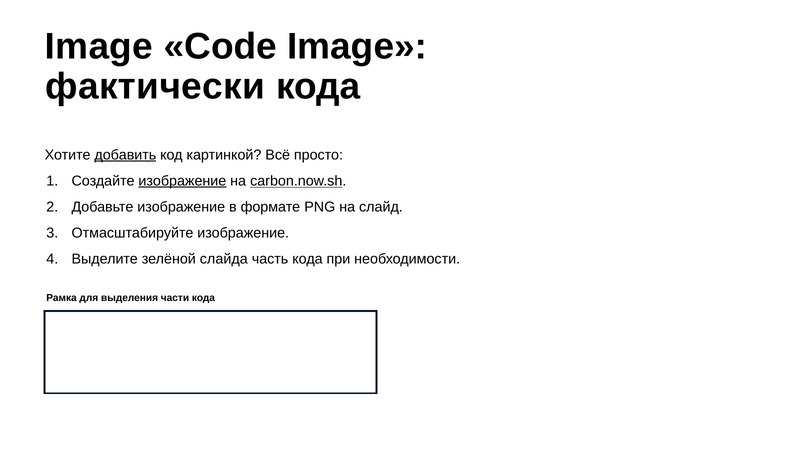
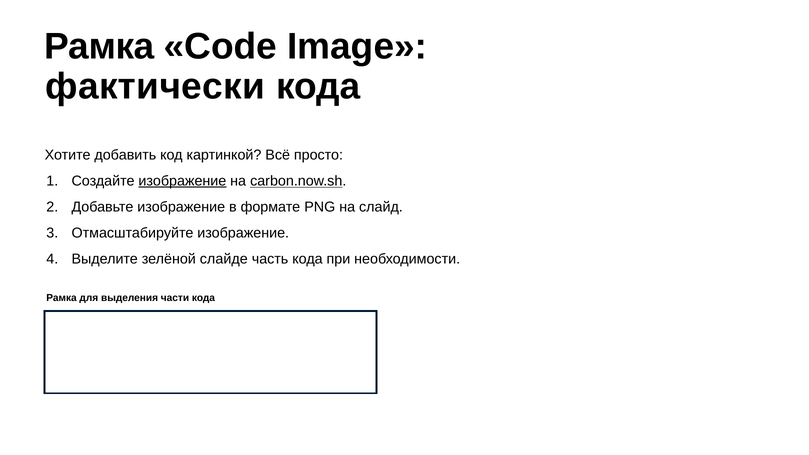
Image: Image -> Рамка (99, 47)
добавить underline: present -> none (125, 155)
слайда: слайда -> слайде (224, 259)
